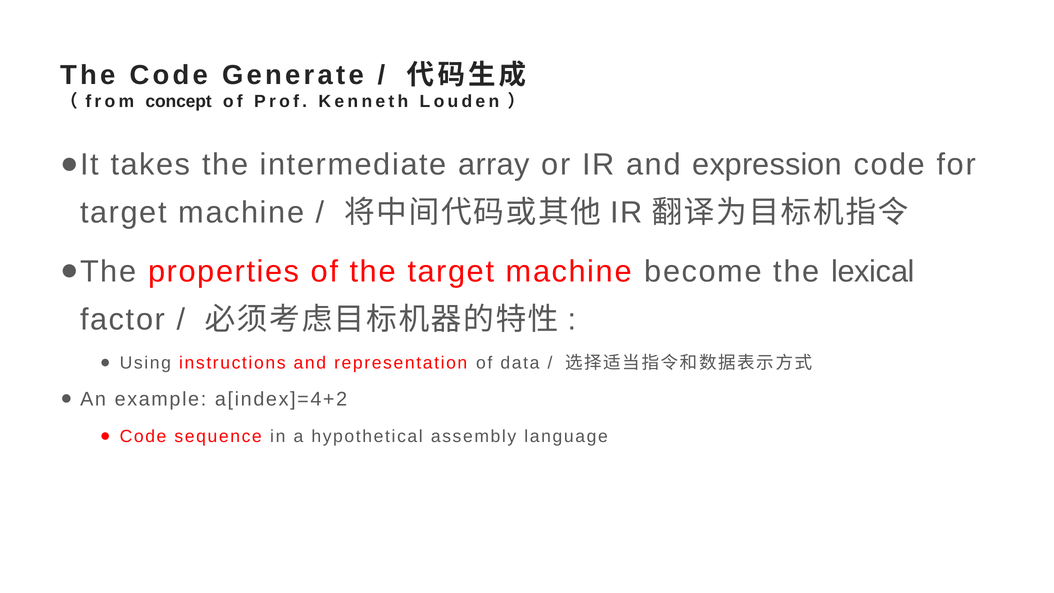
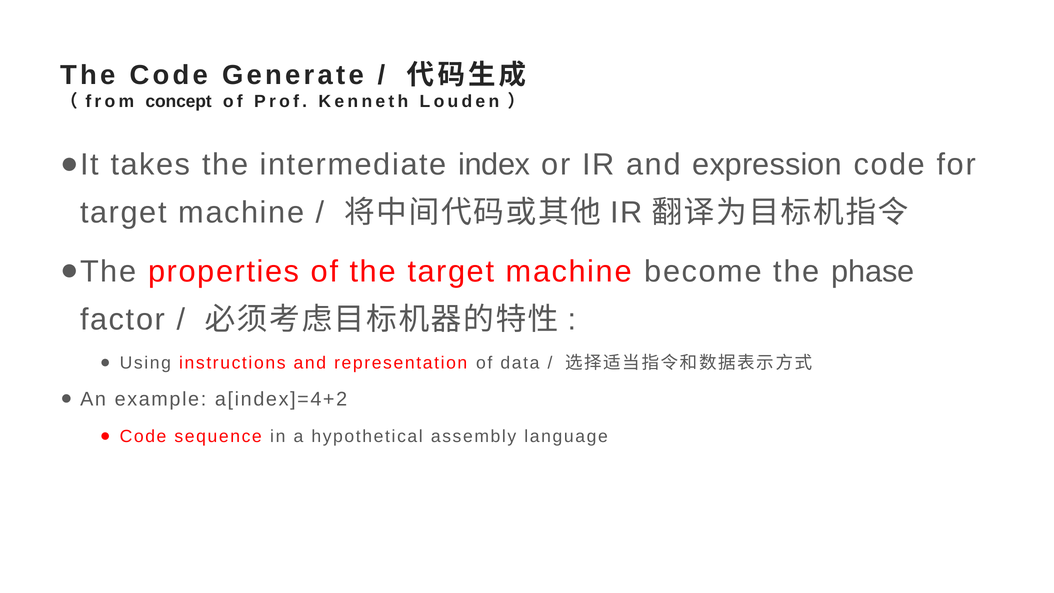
array: array -> index (494, 165)
lexical: lexical -> phase (873, 271)
